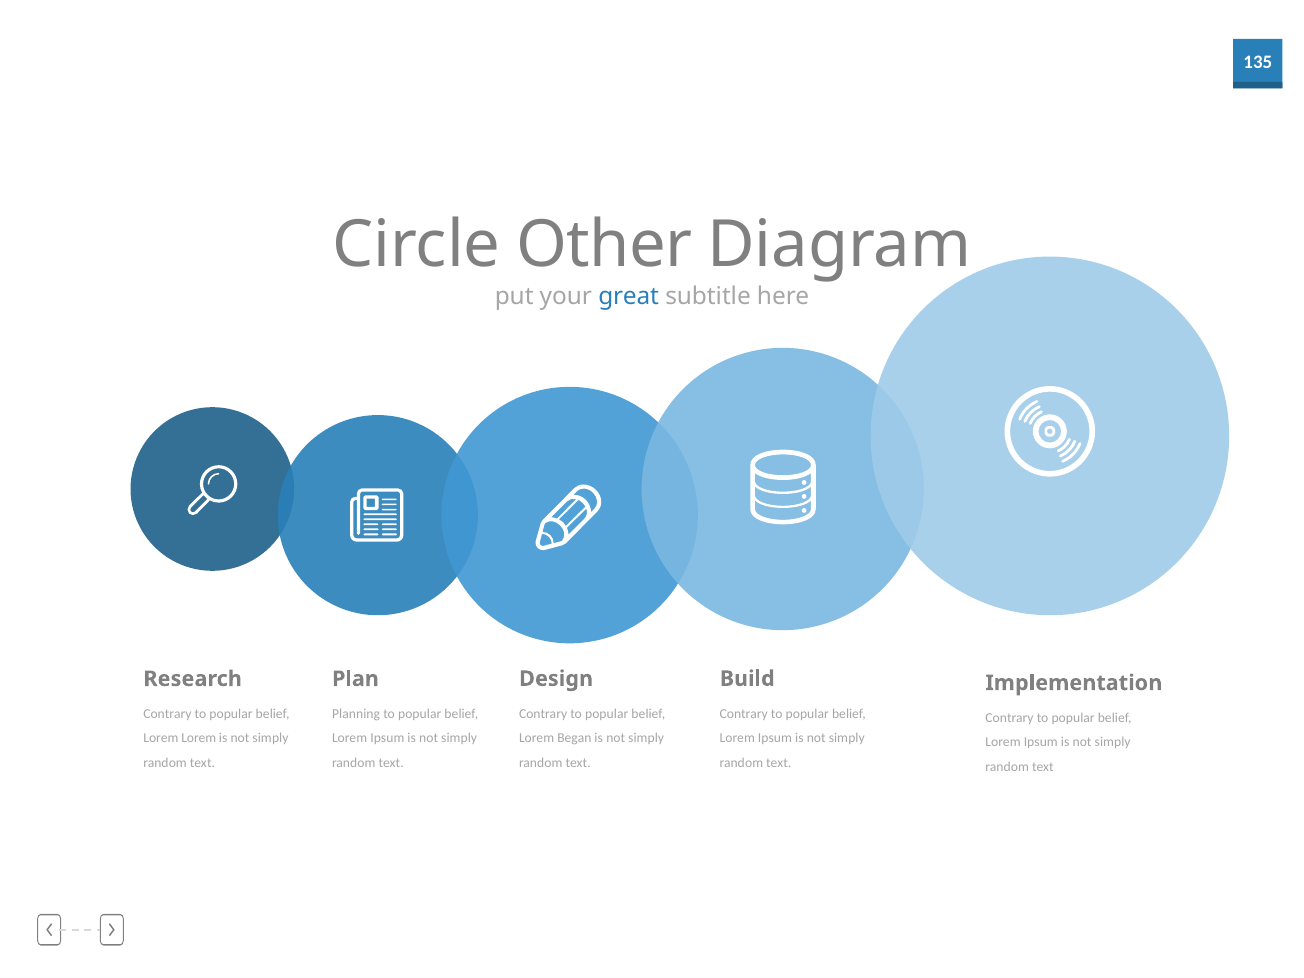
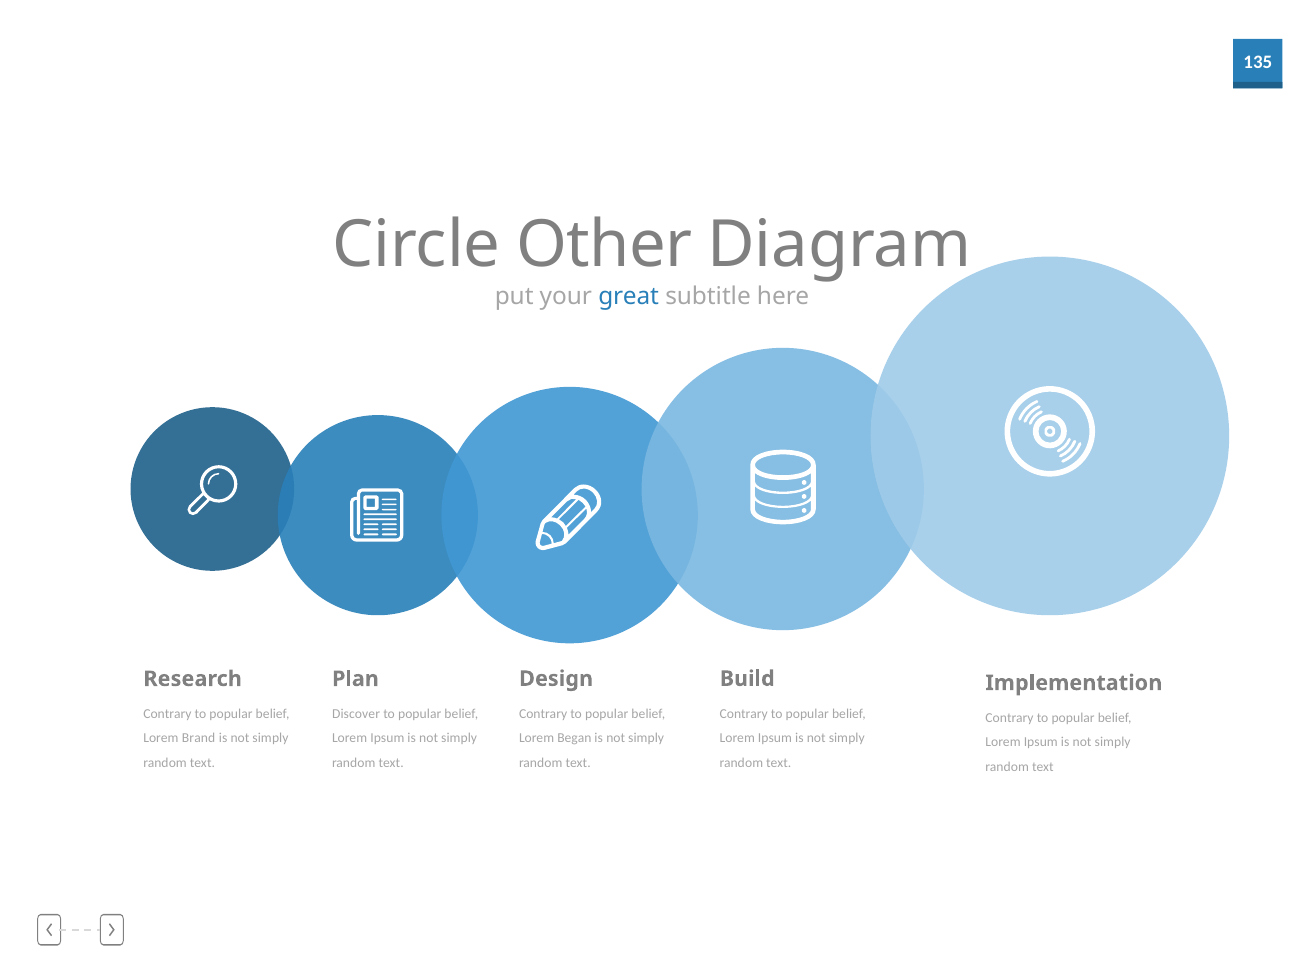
Planning: Planning -> Discover (356, 714)
Lorem Lorem: Lorem -> Brand (199, 738)
